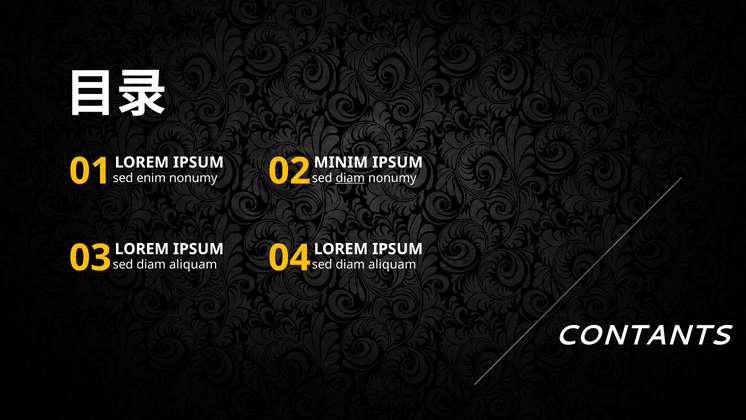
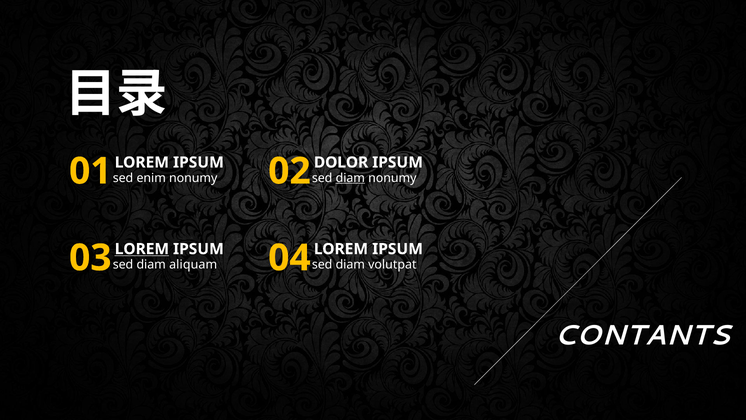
MINIM: MINIM -> DOLOR (341, 162)
LOREM underline: none -> present (142, 249)
aliquam: aliquam -> volutpat (392, 264)
